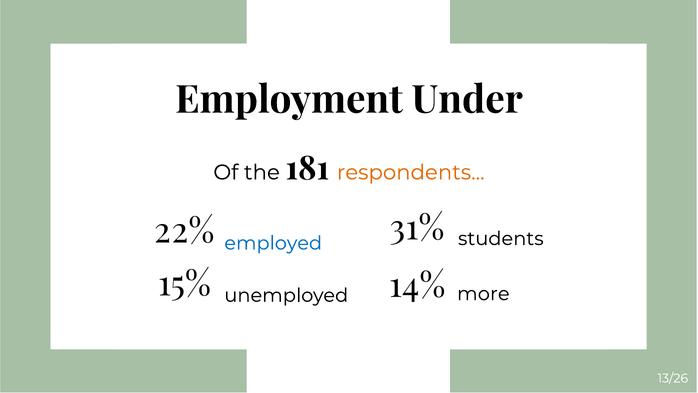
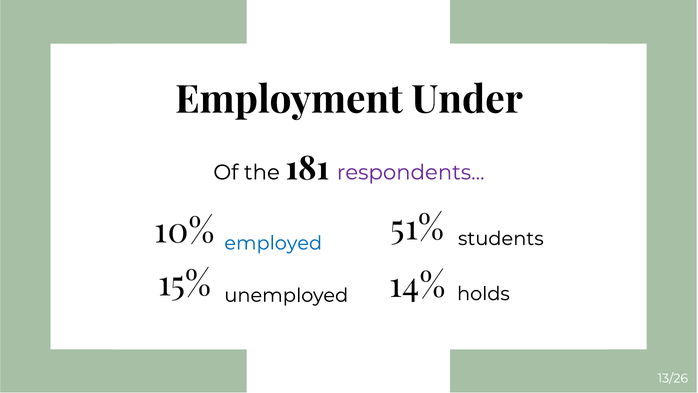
respondents colour: orange -> purple (411, 172)
31%: 31% -> 51% (417, 228)
22%: 22% -> 10% (185, 231)
more: more -> holds (483, 294)
